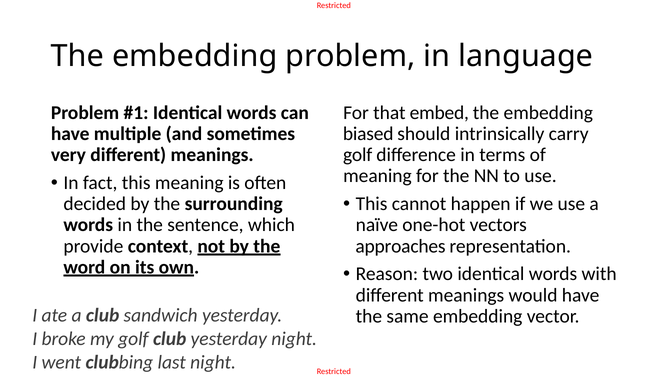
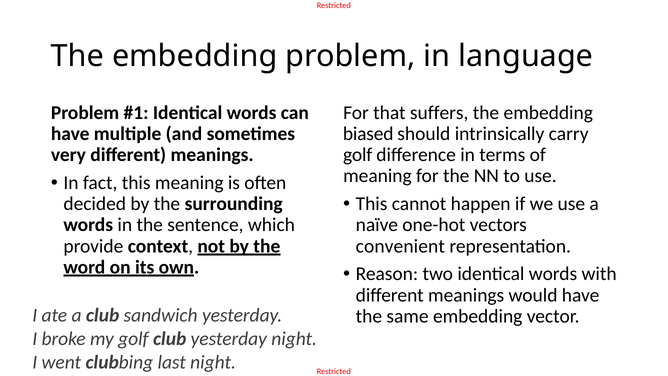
embed: embed -> suffers (439, 113)
approaches: approaches -> convenient (400, 246)
